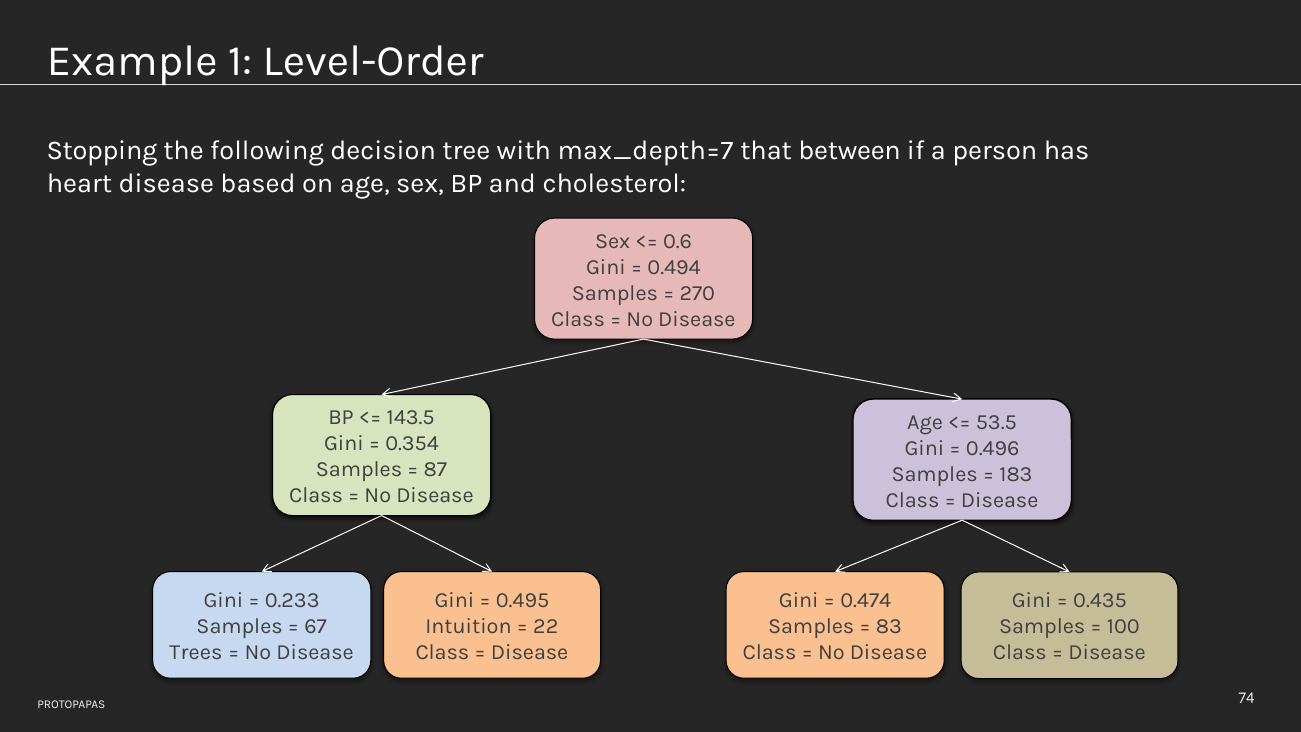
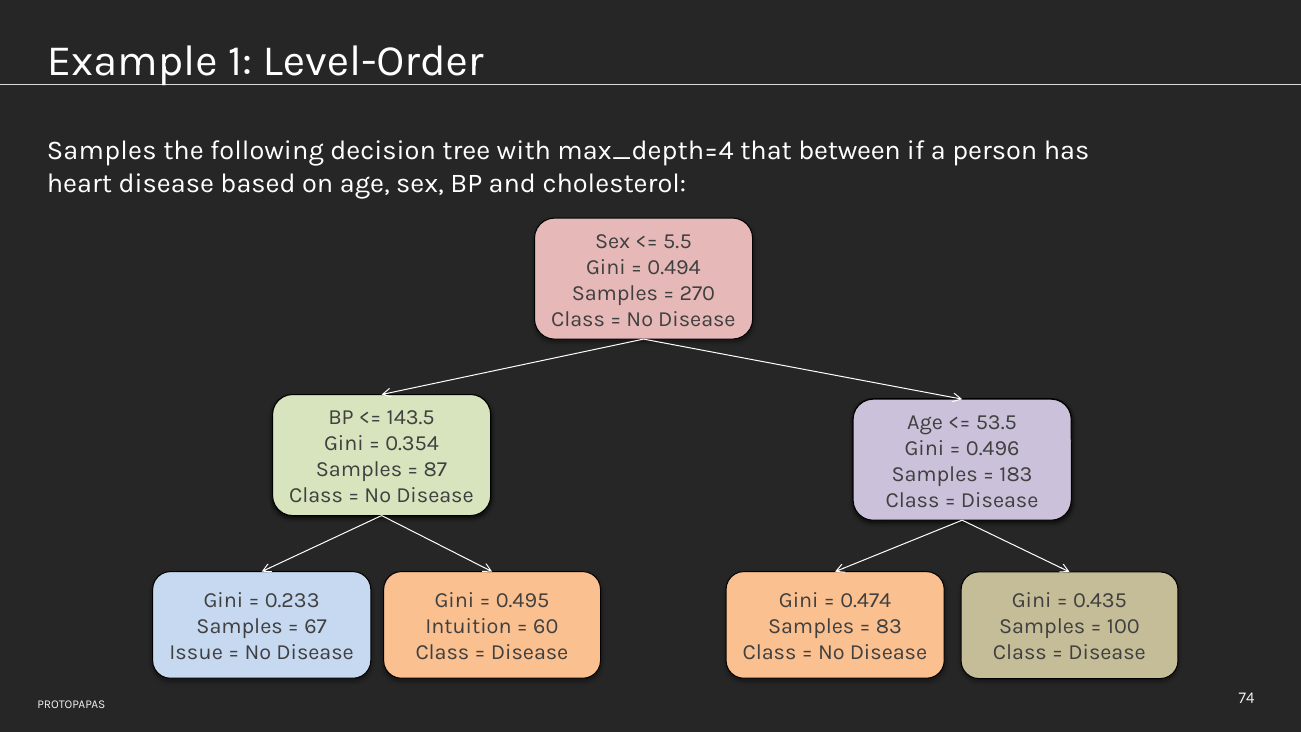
Stopping: Stopping -> Samples (102, 151)
max_depth=7: max_depth=7 -> max_depth=4 (646, 151)
0.6: 0.6 -> 5.5 (677, 241)
22: 22 -> 60 (546, 626)
Trees: Trees -> Issue (196, 652)
